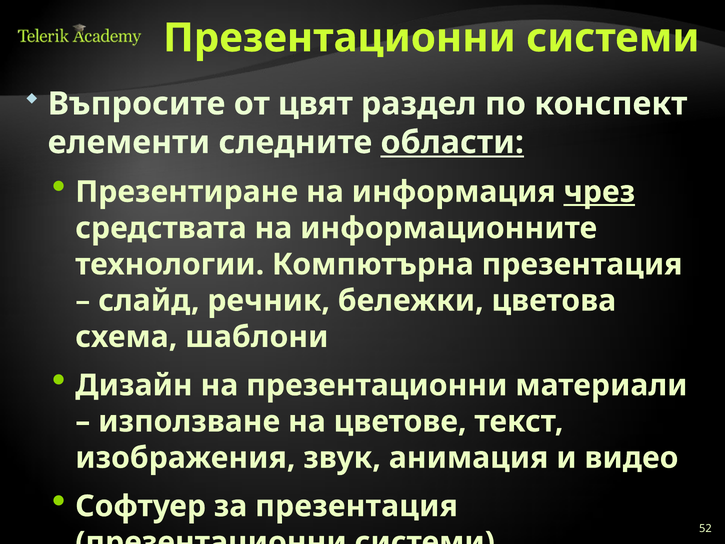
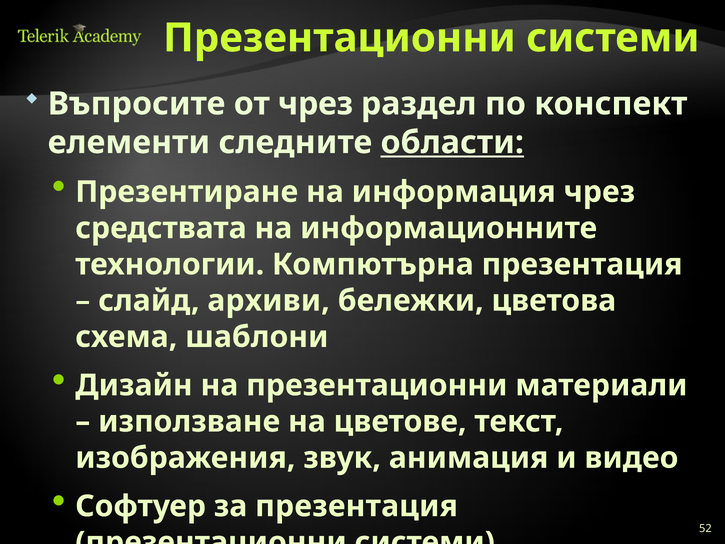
от цвят: цвят -> чрез (315, 104)
чрез underline: present -> none (599, 192)
речник: речник -> архиви (269, 301)
